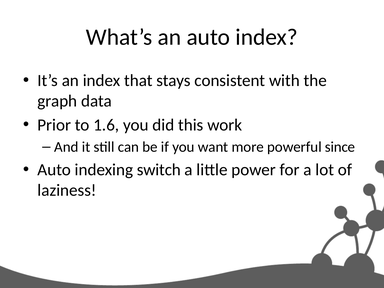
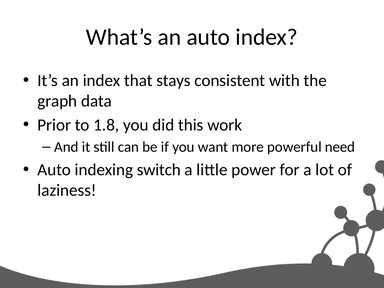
1.6: 1.6 -> 1.8 (106, 125)
since: since -> need (340, 147)
